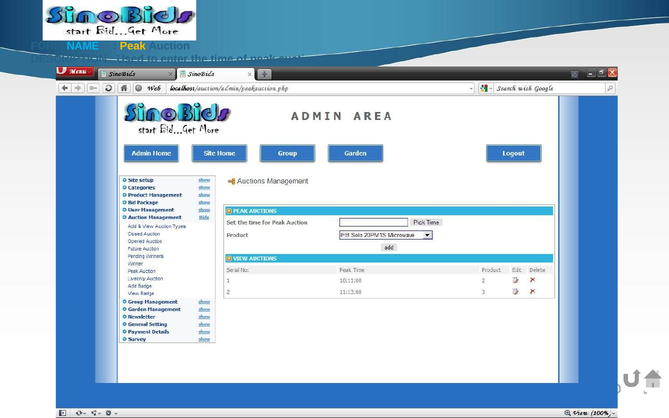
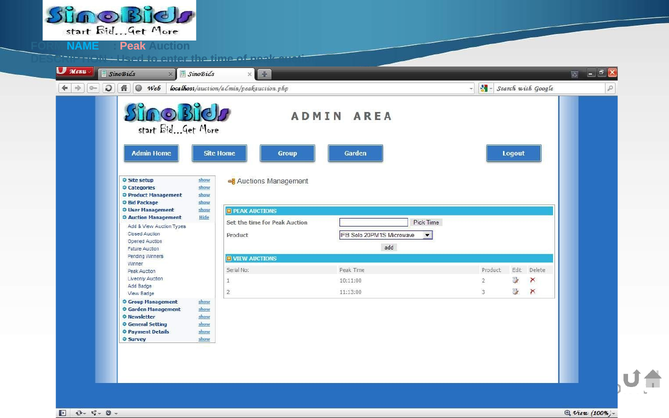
Peak colour: yellow -> pink (133, 46)
